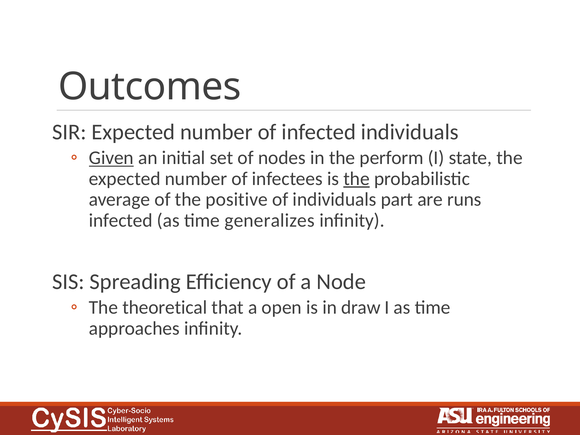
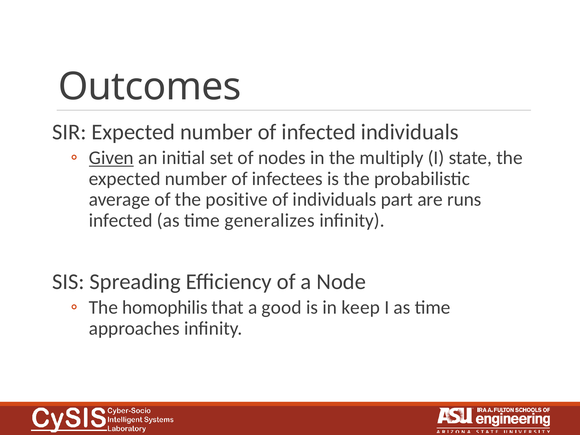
perform: perform -> multiply (392, 158)
the underline: present -> none (357, 179)
theoretical: theoretical -> homophilis (165, 308)
open: open -> good (282, 308)
draw: draw -> keep (361, 308)
